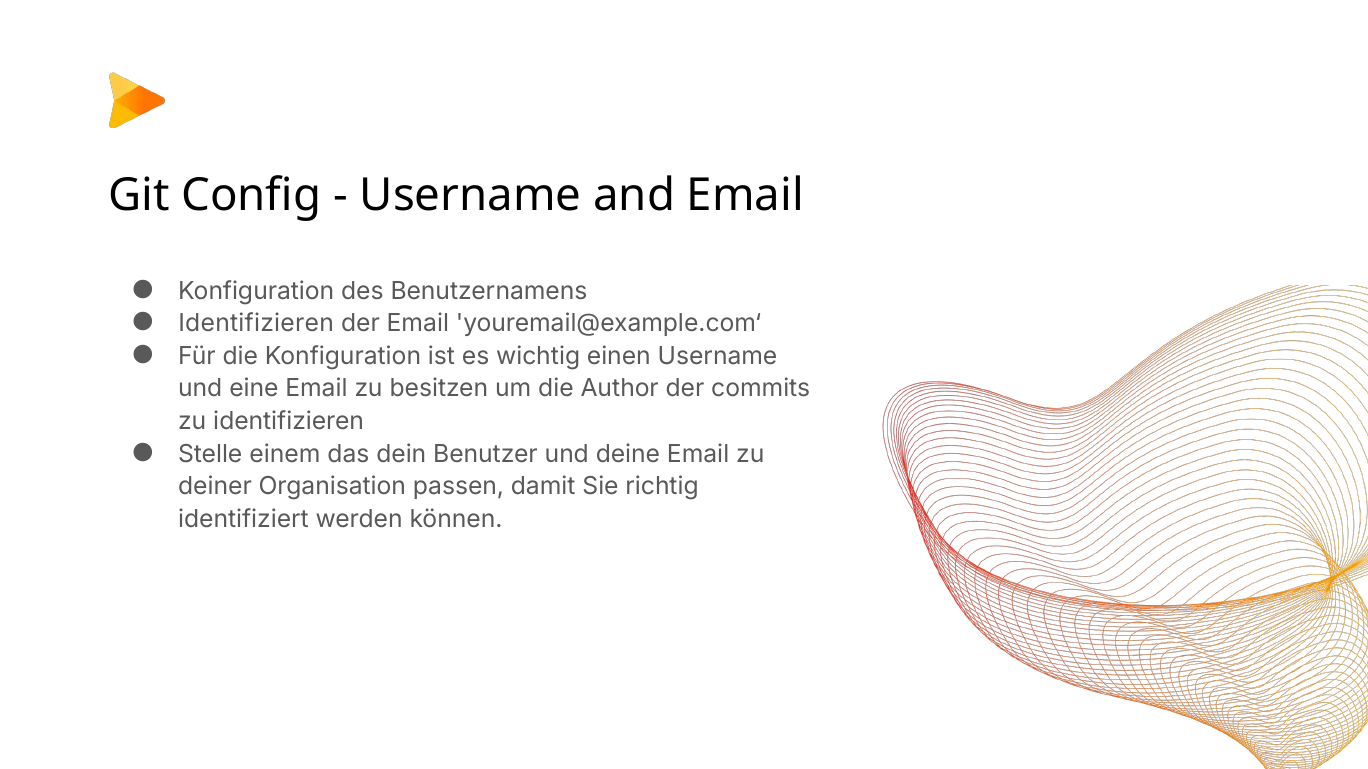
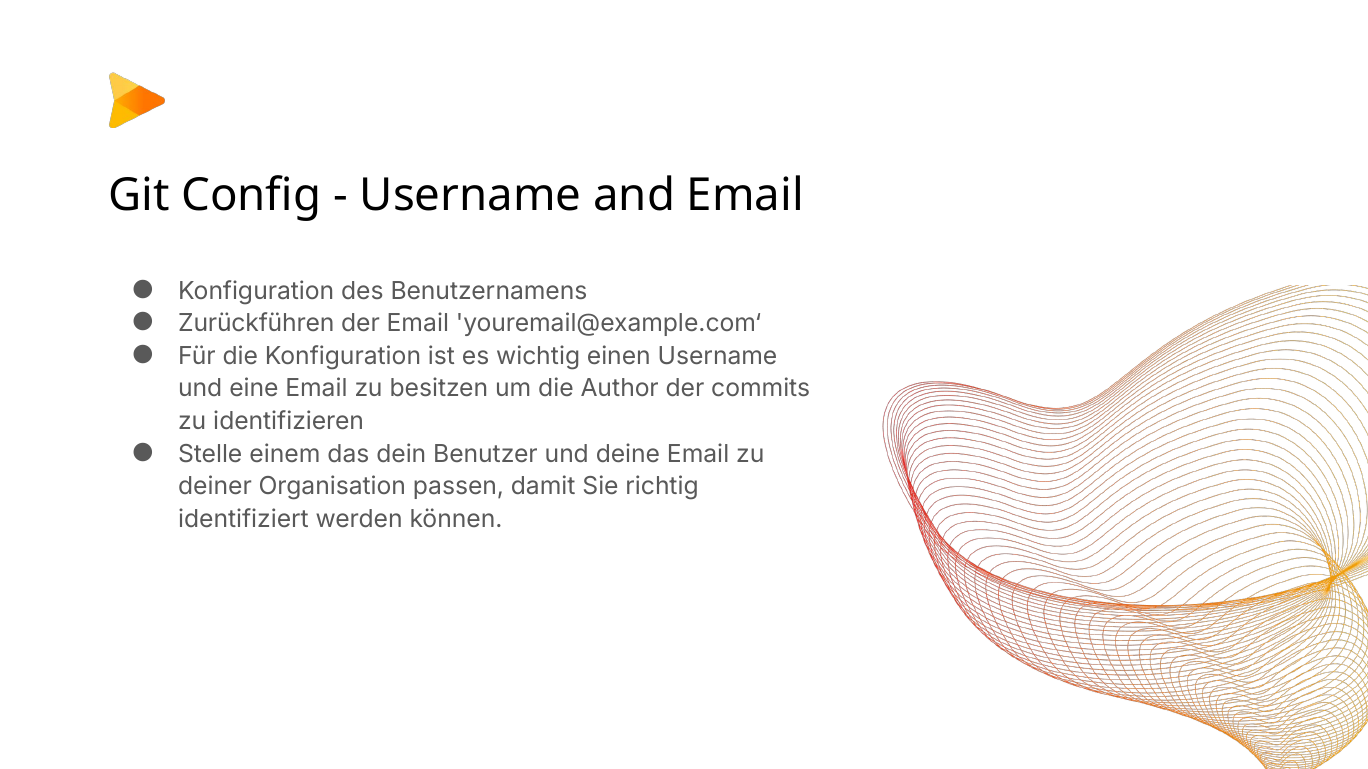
Identifizieren: Identifizieren -> Zurückführen (256, 324)
